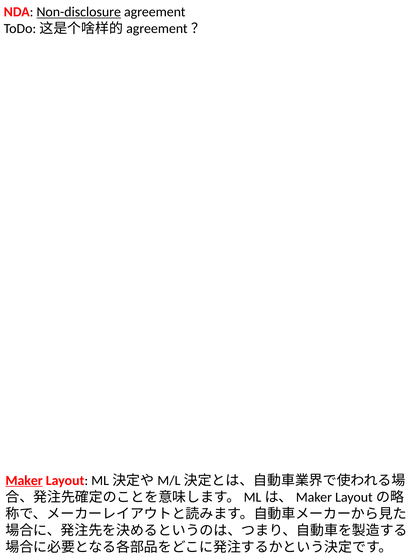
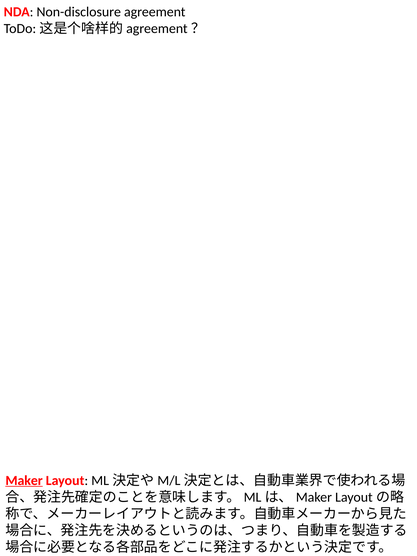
Non-disclosure underline: present -> none (79, 12)
